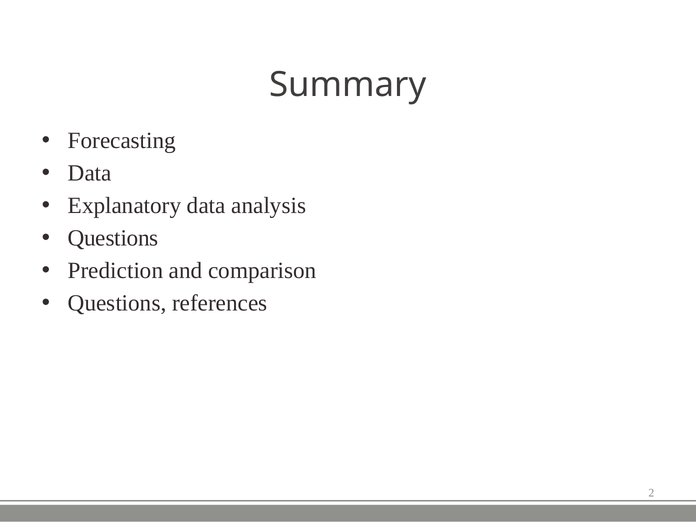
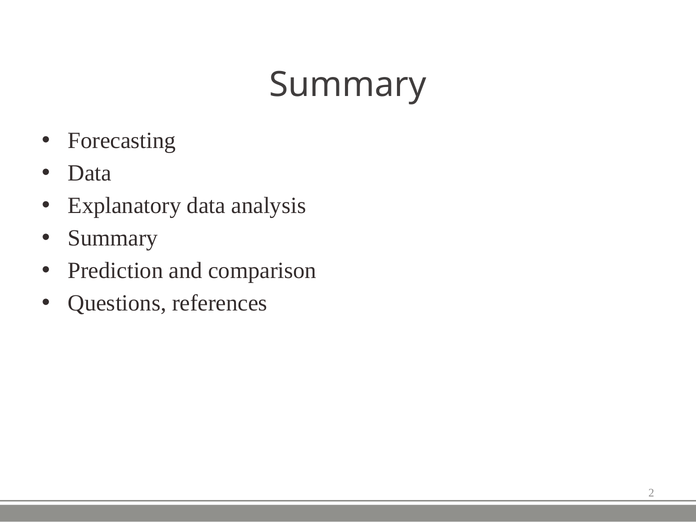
Questions: Questions -> Summary (113, 238)
